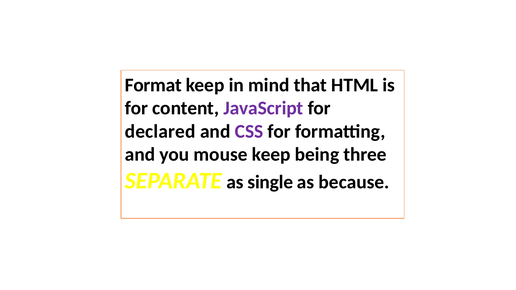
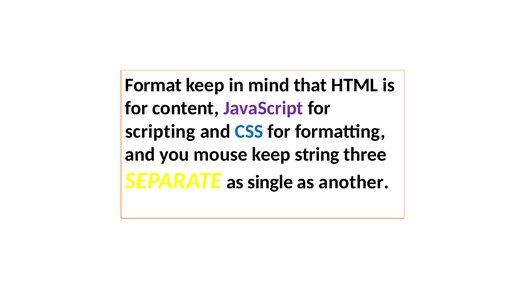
declared: declared -> scripting (160, 132)
CSS colour: purple -> blue (249, 132)
being: being -> string (317, 155)
because: because -> another (354, 182)
